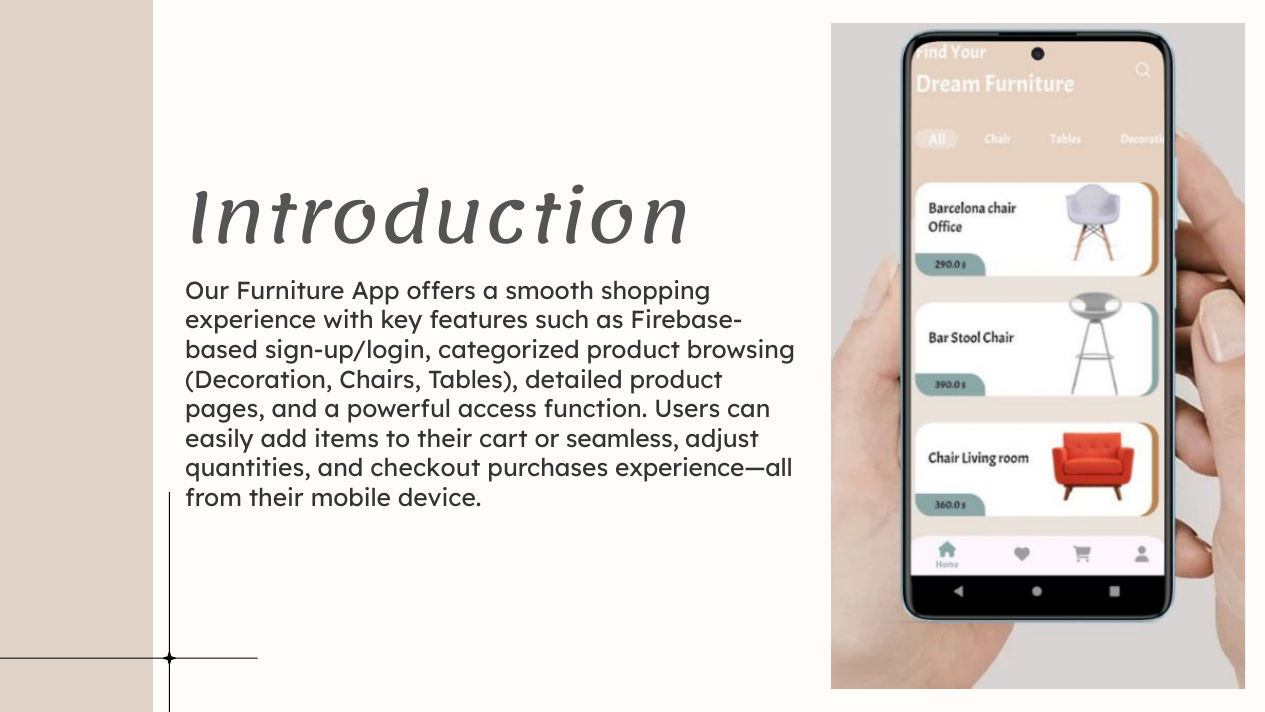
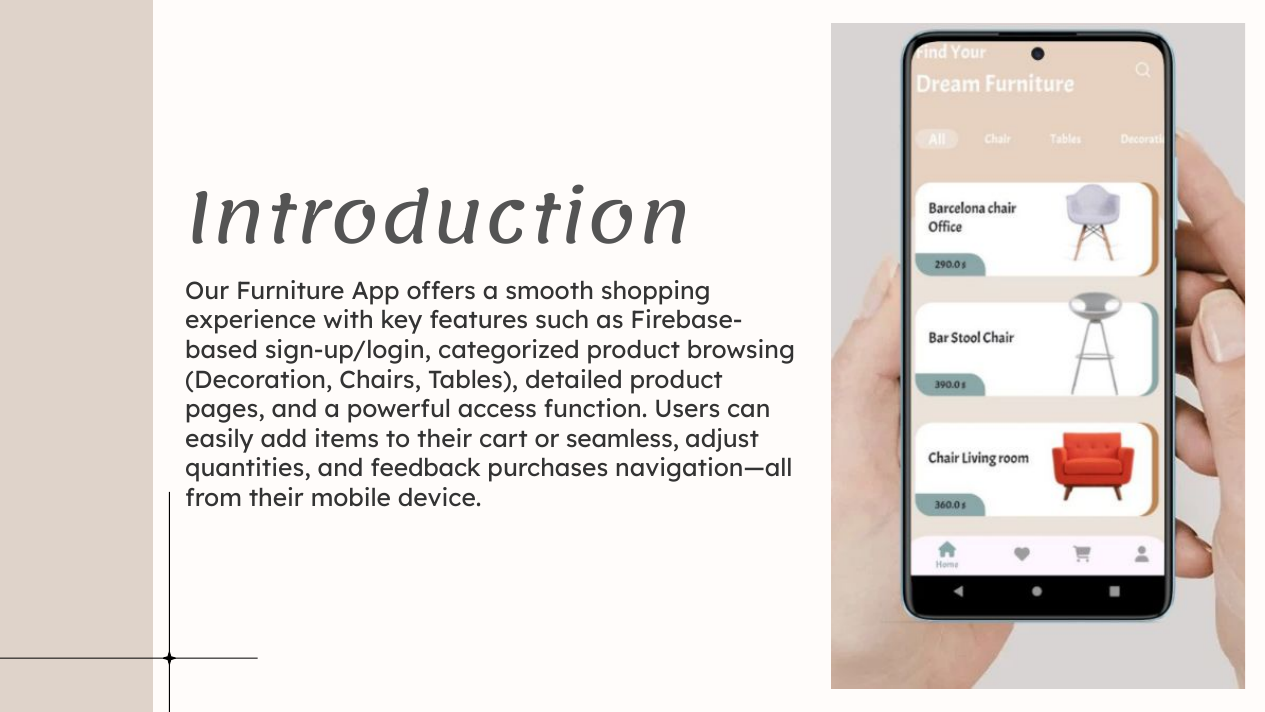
checkout: checkout -> feedback (426, 468)
experience—all: experience—all -> navigation—all (704, 468)
